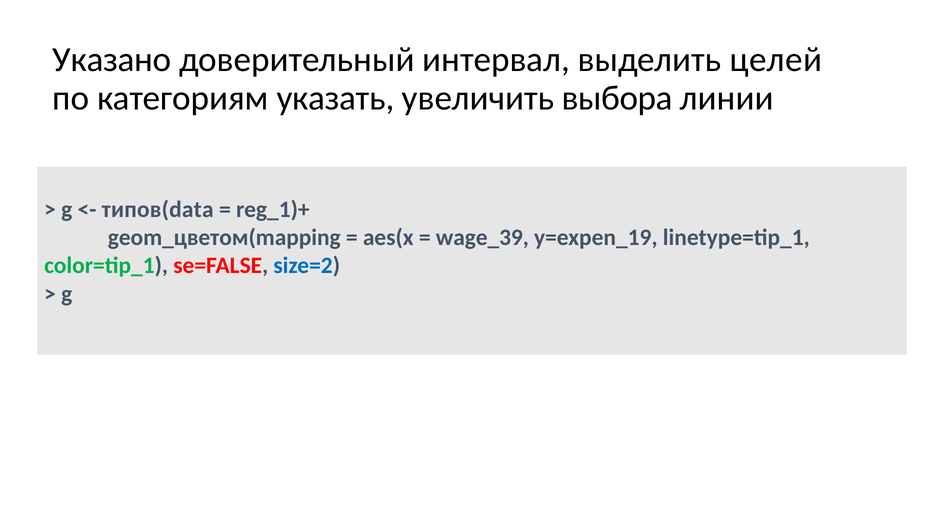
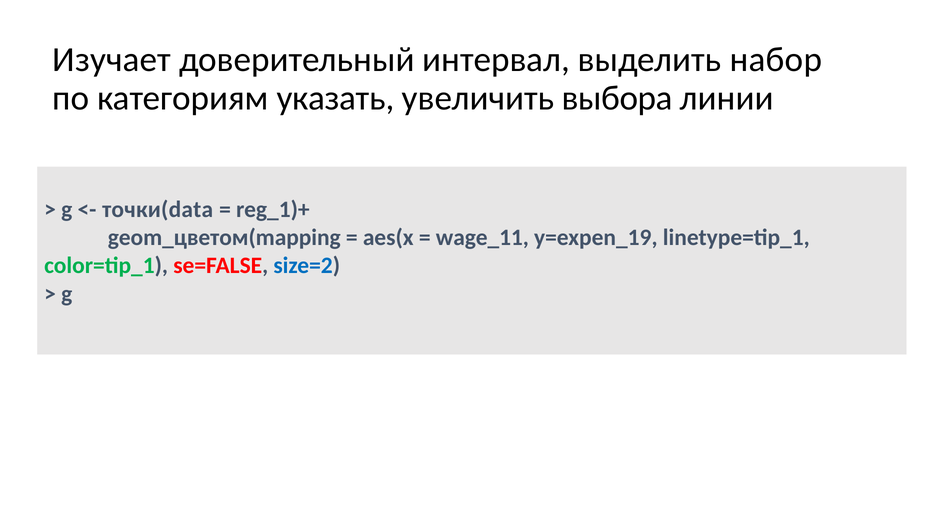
Указано: Указано -> Изучает (112, 60)
целей: целей -> набор (776, 60)
типов(data: типов(data -> точки(data (158, 209)
wage_39: wage_39 -> wage_11 (482, 237)
